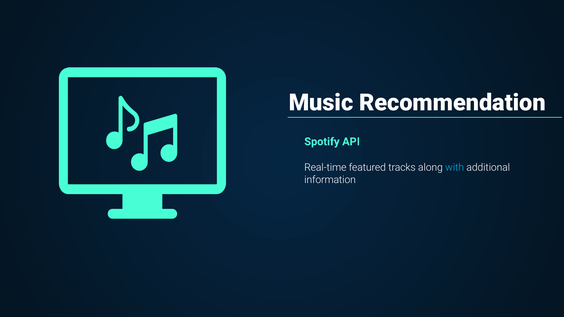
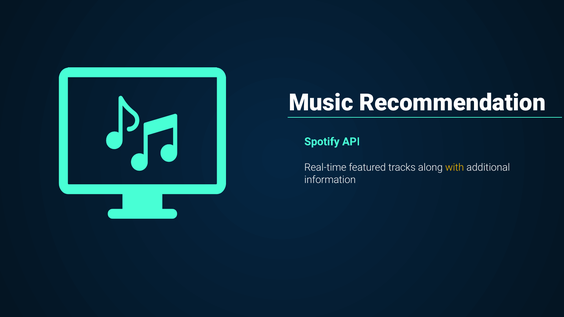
with colour: light blue -> yellow (455, 168)
